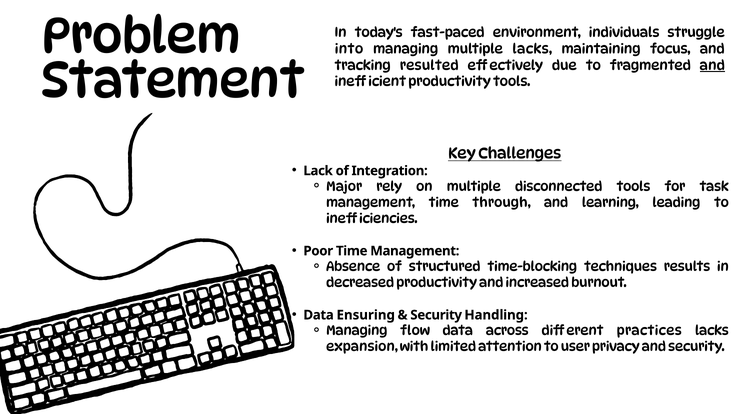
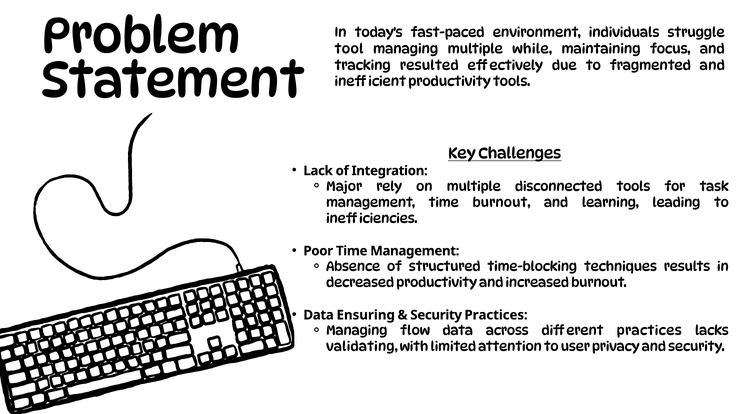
into: into -> tool (349, 49)
multiple lacks: lacks -> while (532, 49)
and underline: present -> none (712, 66)
time through: through -> burnout (501, 203)
Security Handling: Handling -> Practices (496, 315)
expansion: expansion -> validating (362, 347)
